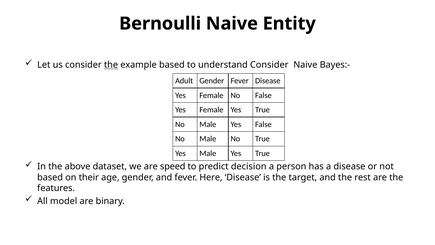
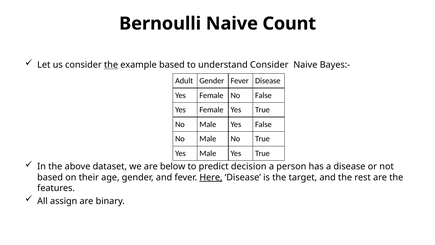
Entity: Entity -> Count (289, 24)
speed: speed -> below (173, 166)
Here underline: none -> present (211, 177)
model: model -> assign (64, 201)
